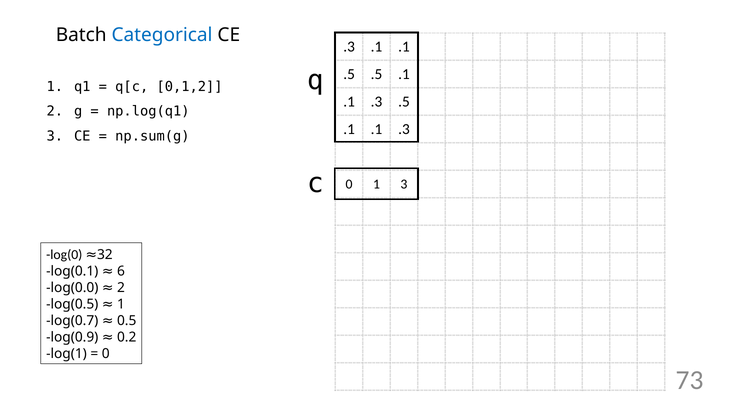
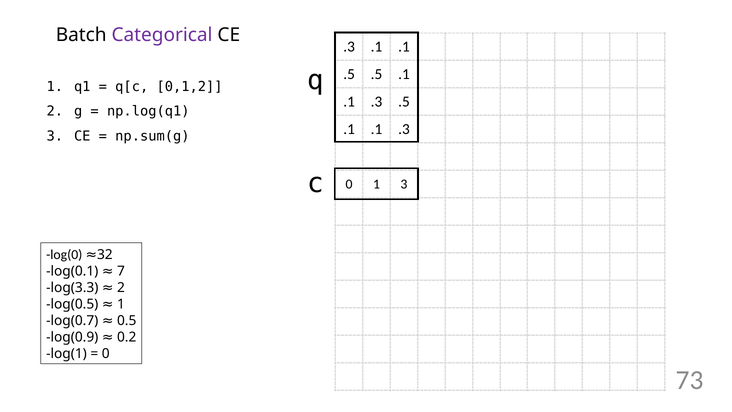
Categorical colour: blue -> purple (162, 35)
6: 6 -> 7 (121, 271)
log(0.0: log(0.0 -> log(3.3 (72, 288)
